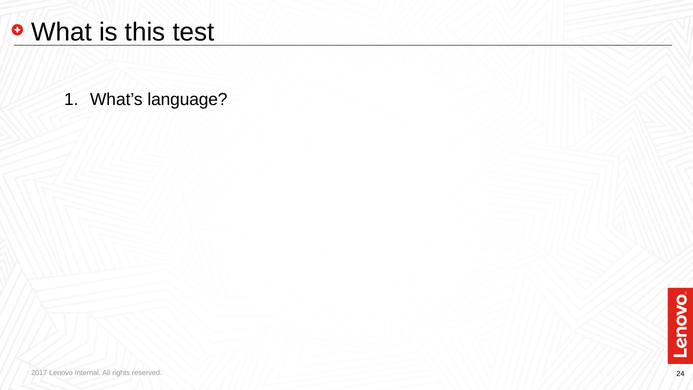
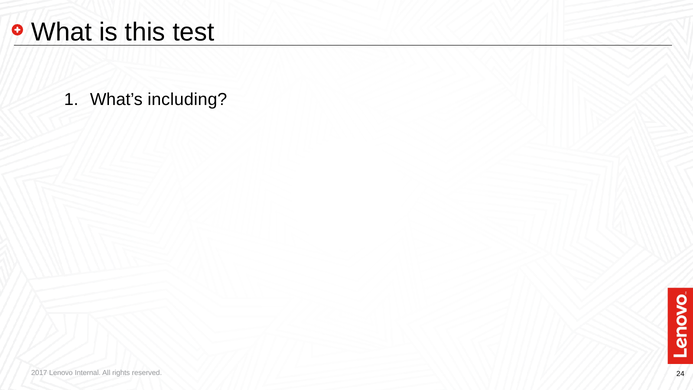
language: language -> including (187, 99)
